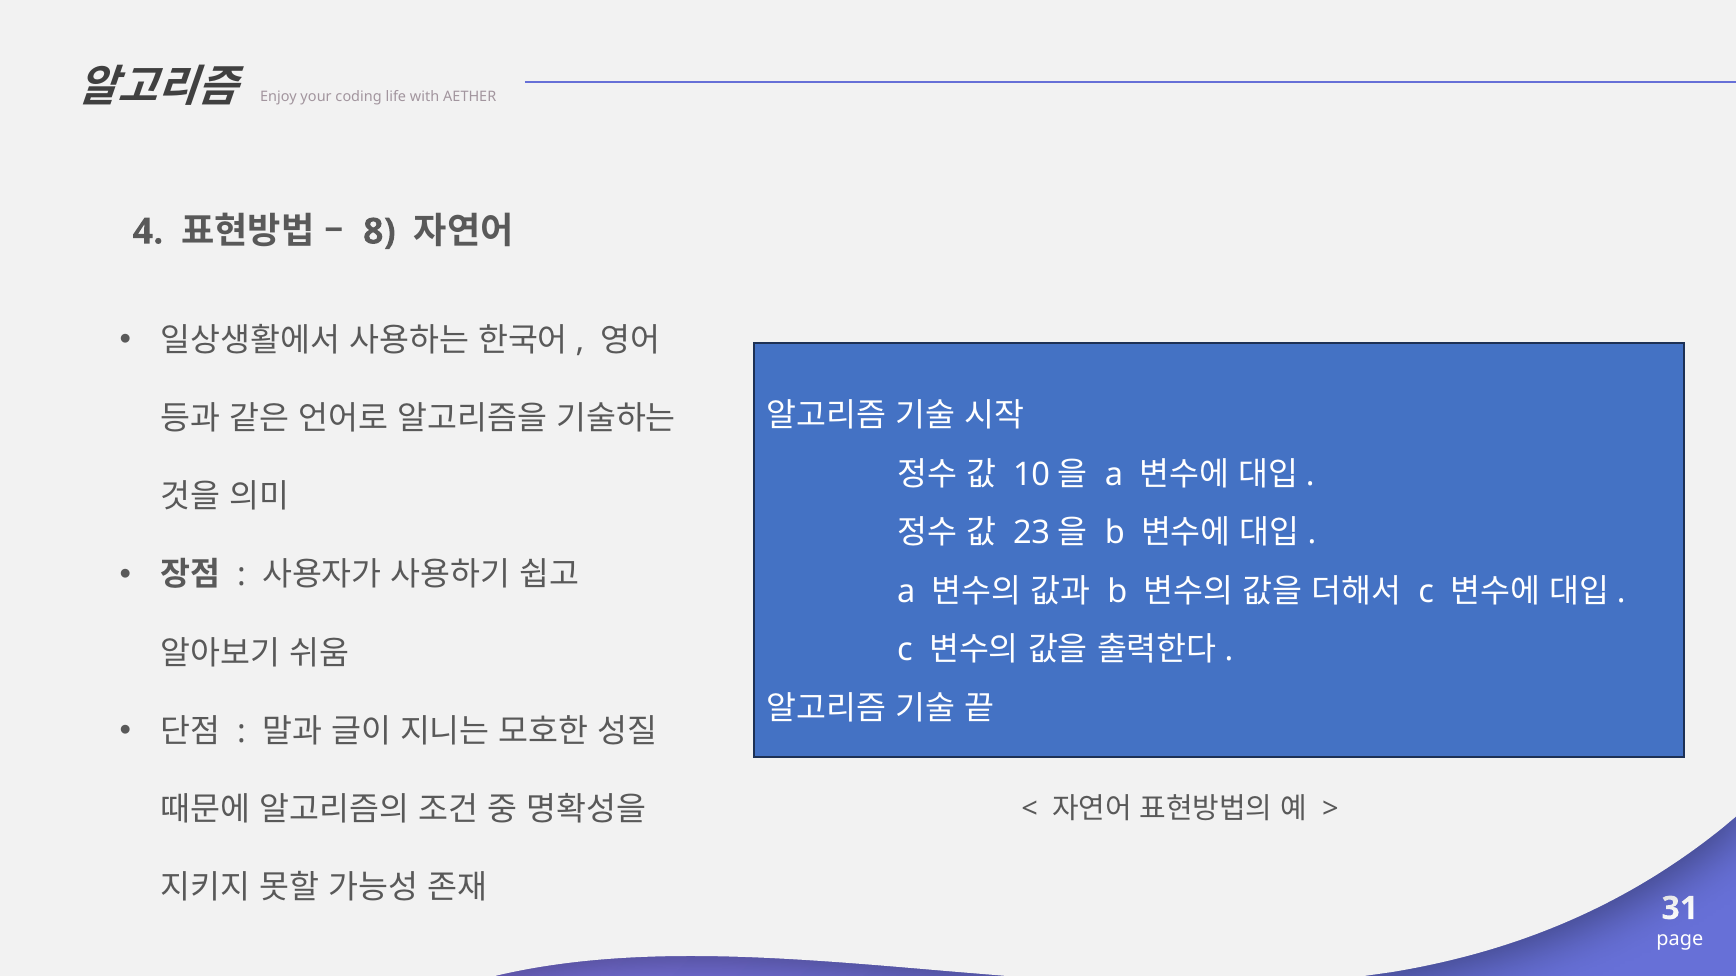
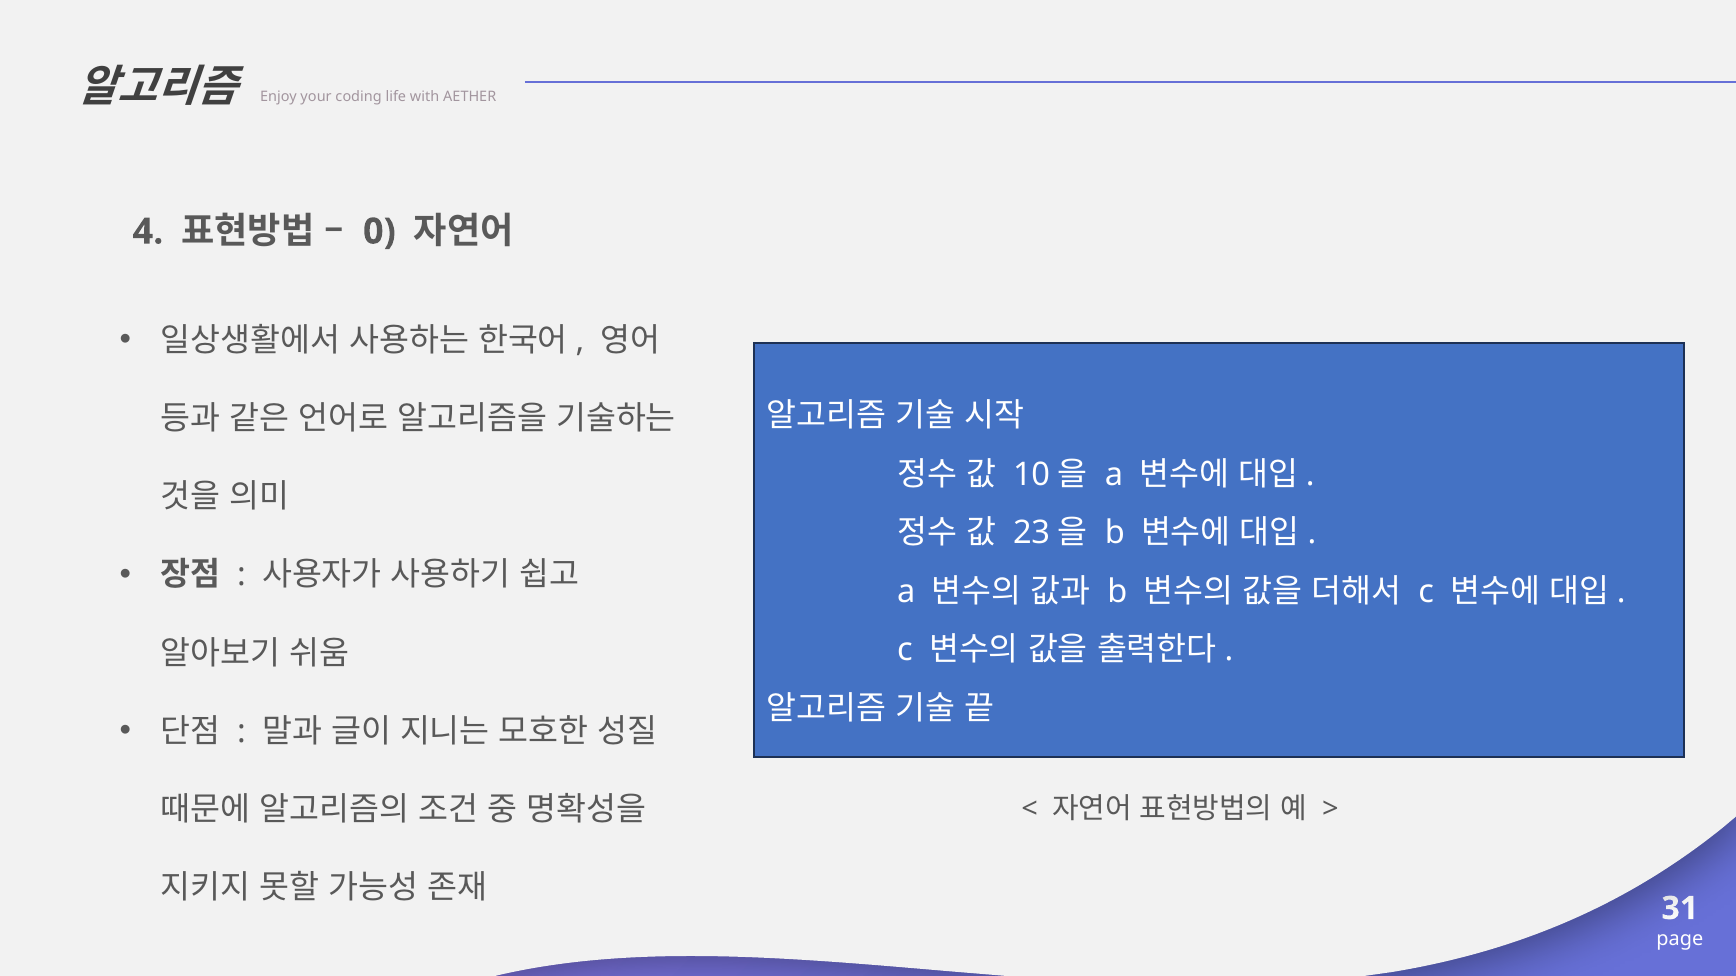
8: 8 -> 0 (379, 232)
